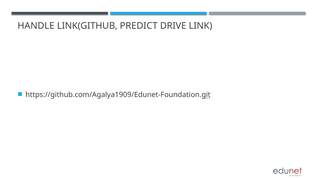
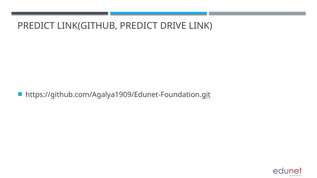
HANDLE: HANDLE -> PREDICT (36, 26)
